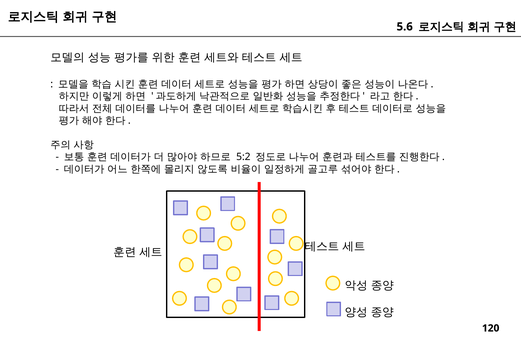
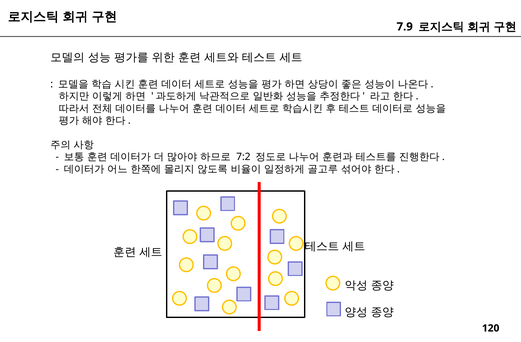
5.6: 5.6 -> 7.9 (405, 27)
5:2: 5:2 -> 7:2 (243, 157)
